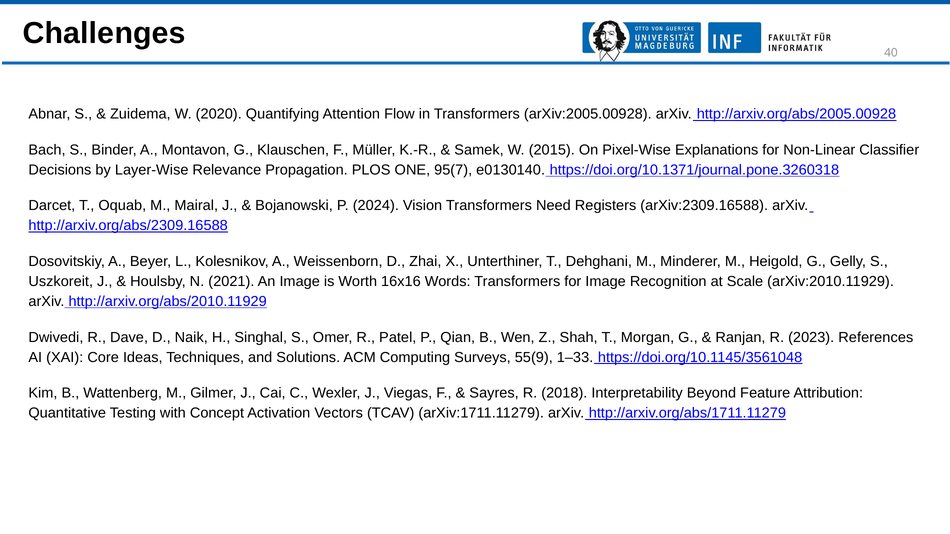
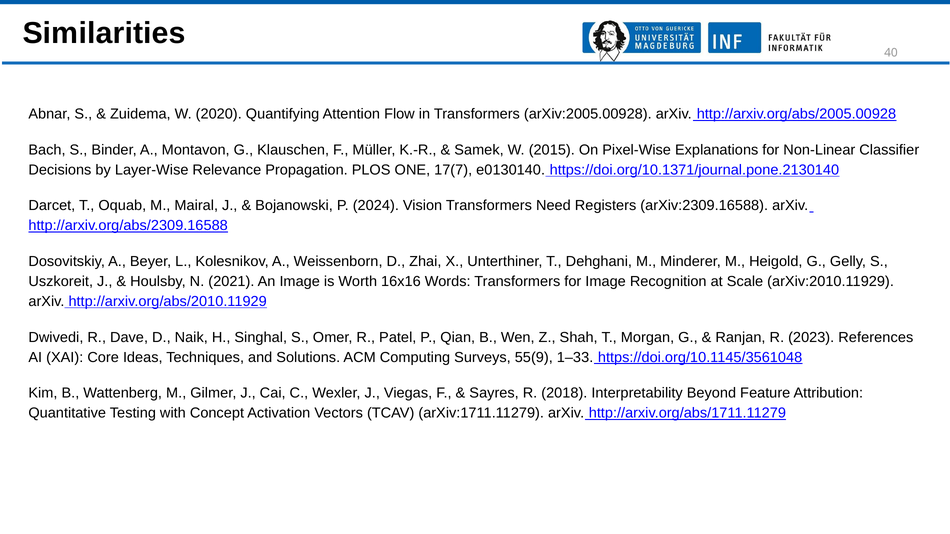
Challenges: Challenges -> Similarities (104, 33)
95(7: 95(7 -> 17(7 (453, 170)
https://doi.org/10.1371/journal.pone.3260318: https://doi.org/10.1371/journal.pone.3260318 -> https://doi.org/10.1371/journal.pone.2130140 (694, 170)
